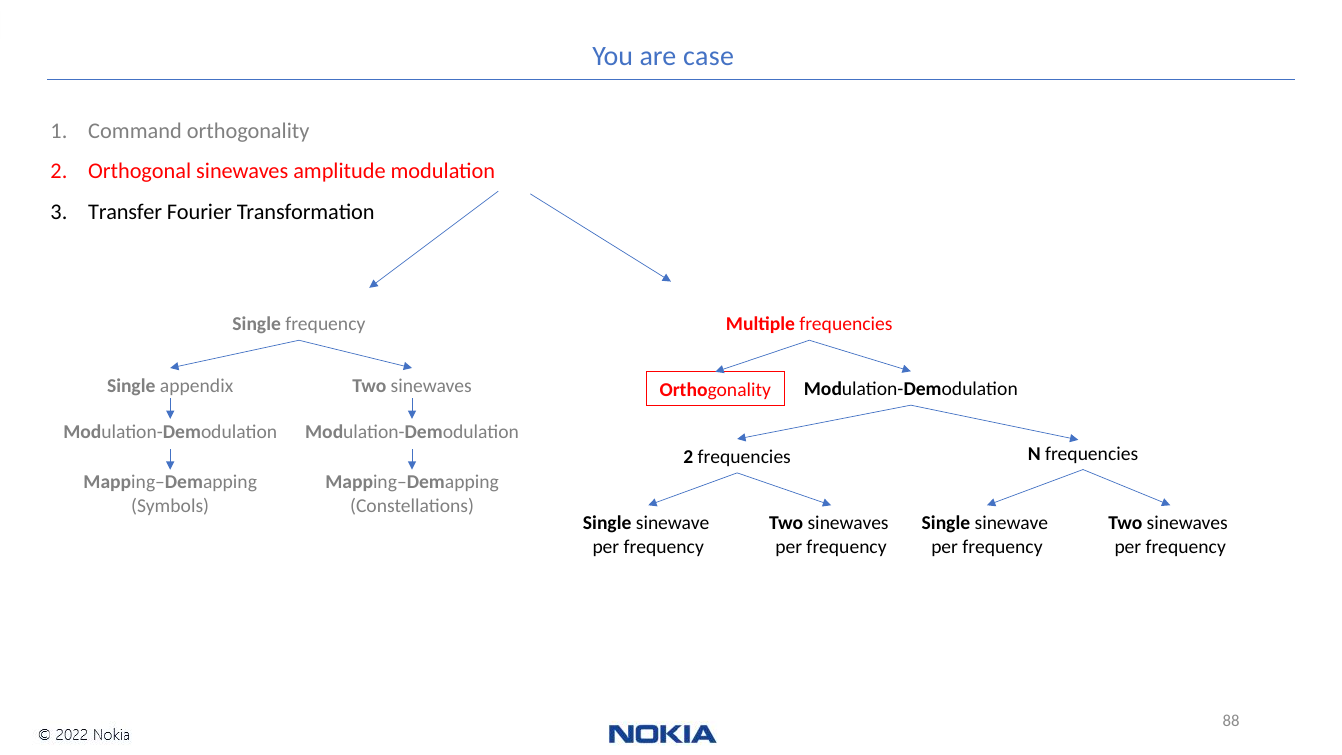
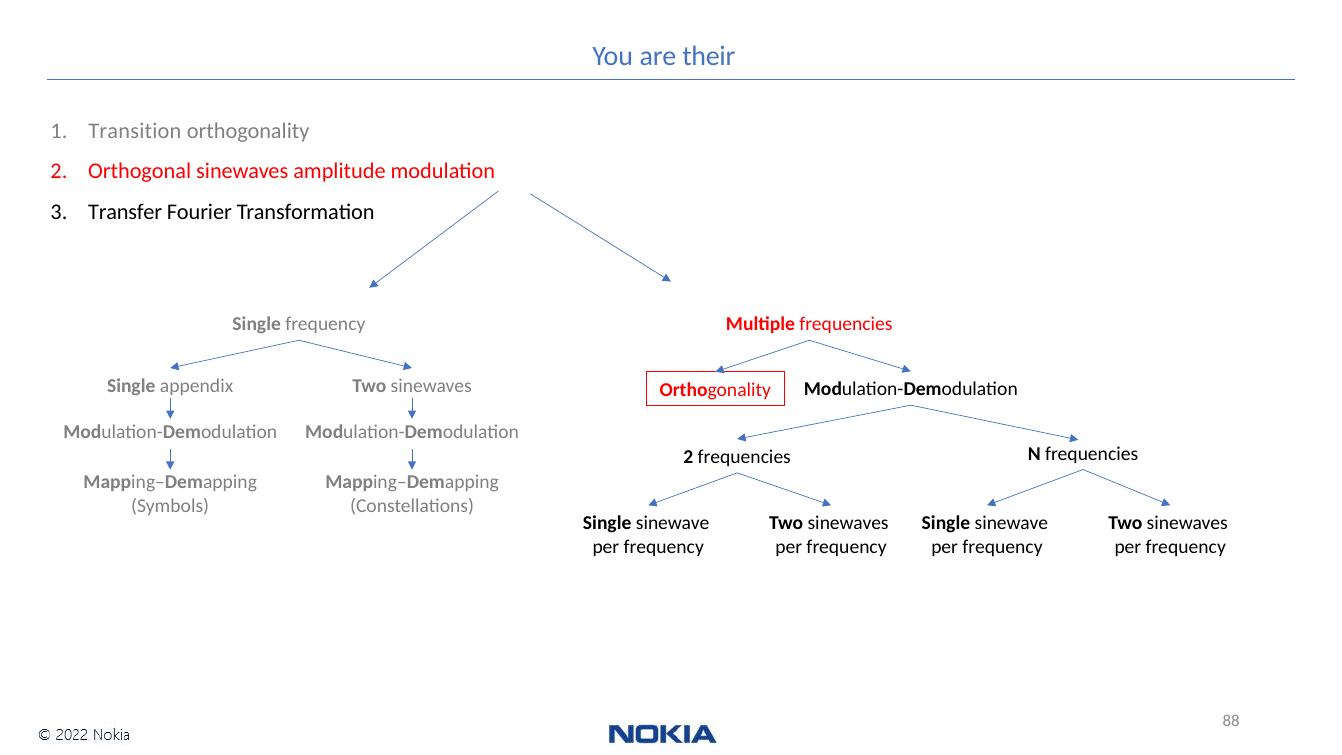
case: case -> their (709, 56)
Command: Command -> Transition (135, 131)
